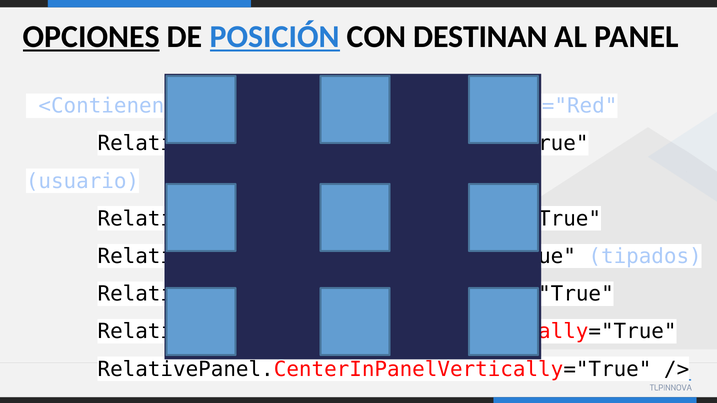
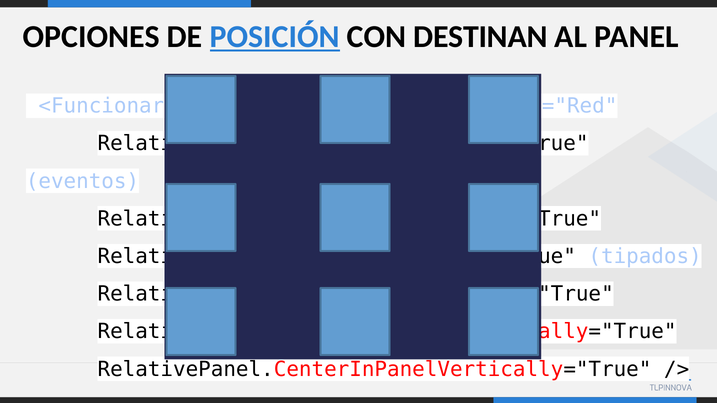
OPCIONES underline: present -> none (91, 37)
<Contienen: <Contienen -> <Funcionar (101, 106)
usuario: usuario -> eventos (82, 181)
